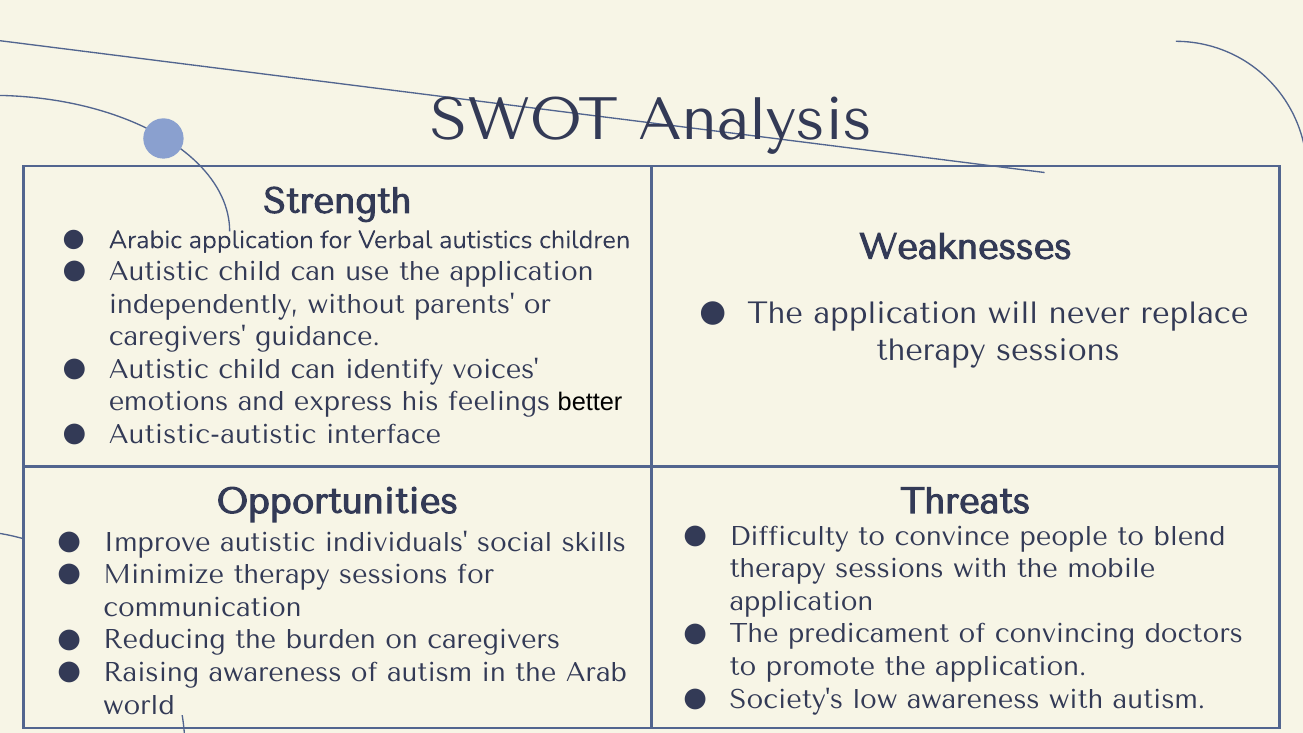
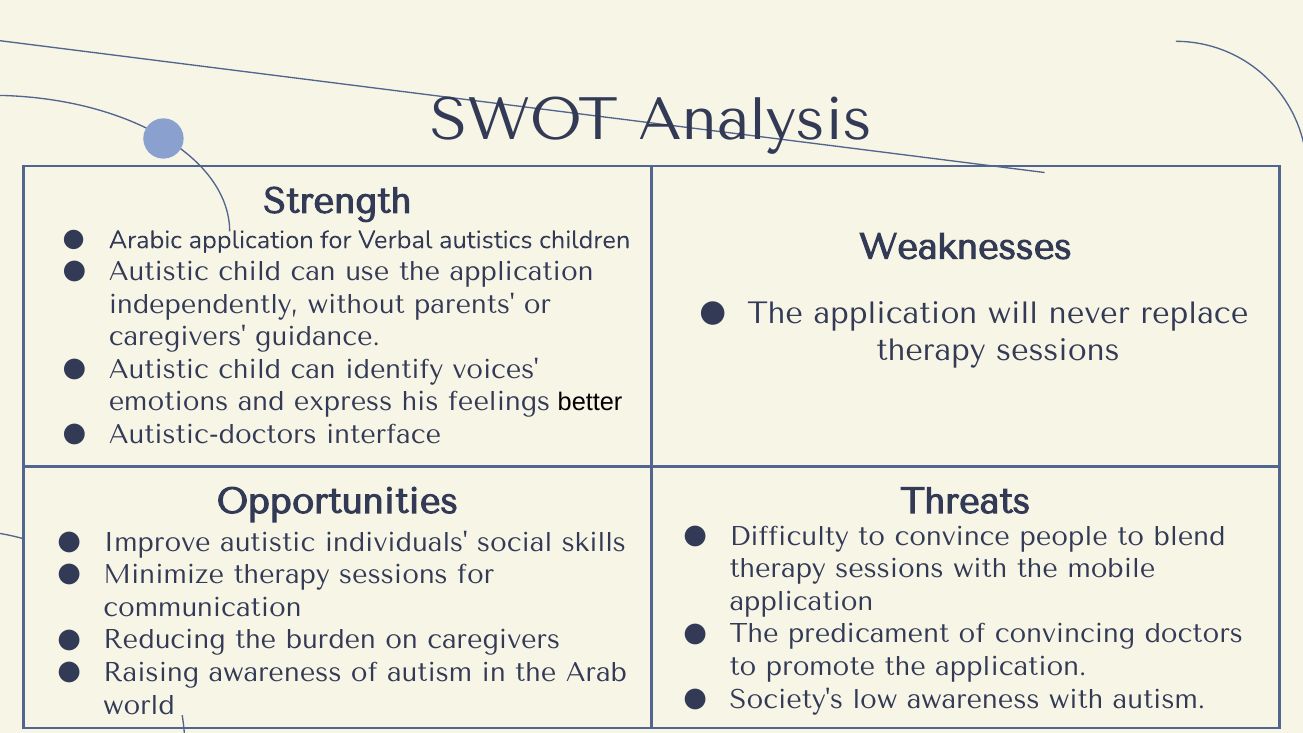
Autistic-autistic: Autistic-autistic -> Autistic-doctors (213, 434)
